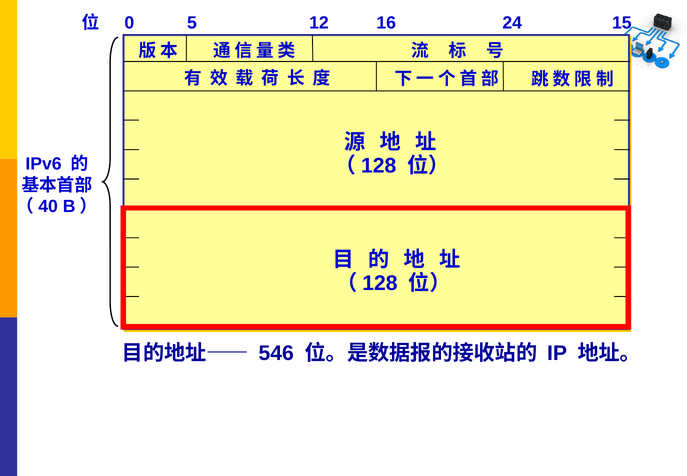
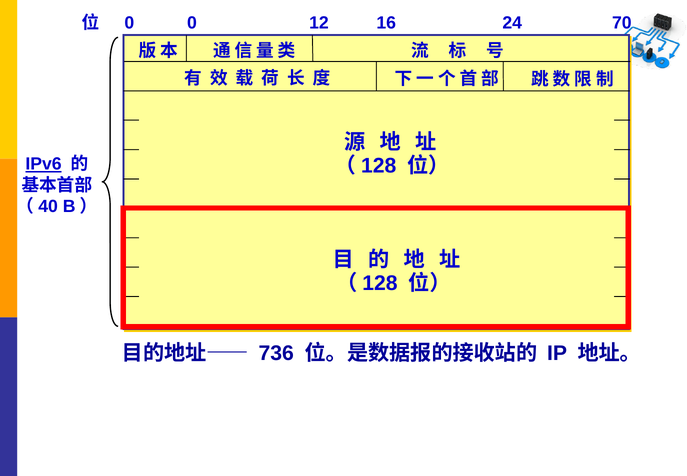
0 5: 5 -> 0 (192, 23)
15: 15 -> 70 (622, 23)
IPv6 underline: none -> present (44, 164)
546: 546 -> 736 (276, 353)
